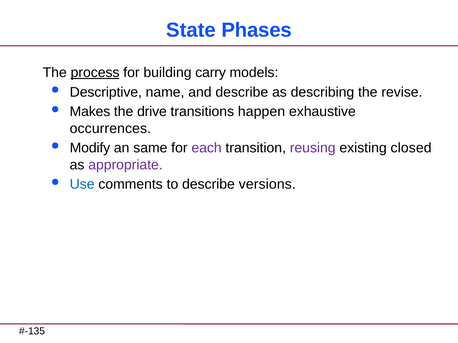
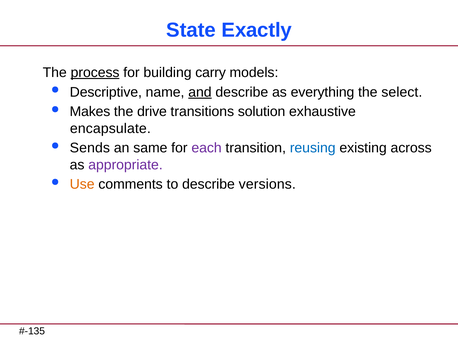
Phases: Phases -> Exactly (257, 30)
and underline: none -> present (200, 92)
describing: describing -> everything (323, 92)
revise: revise -> select (402, 92)
happen: happen -> solution (262, 112)
occurrences: occurrences -> encapsulate (110, 129)
Modify: Modify -> Sends (90, 148)
reusing colour: purple -> blue (313, 148)
closed: closed -> across (411, 148)
Use colour: blue -> orange (82, 185)
